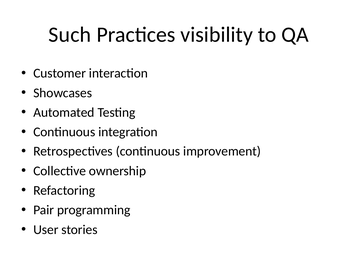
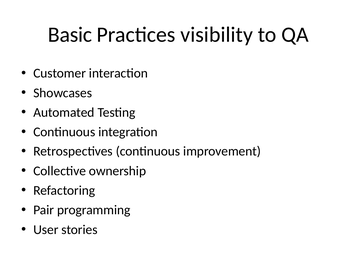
Such: Such -> Basic (70, 35)
